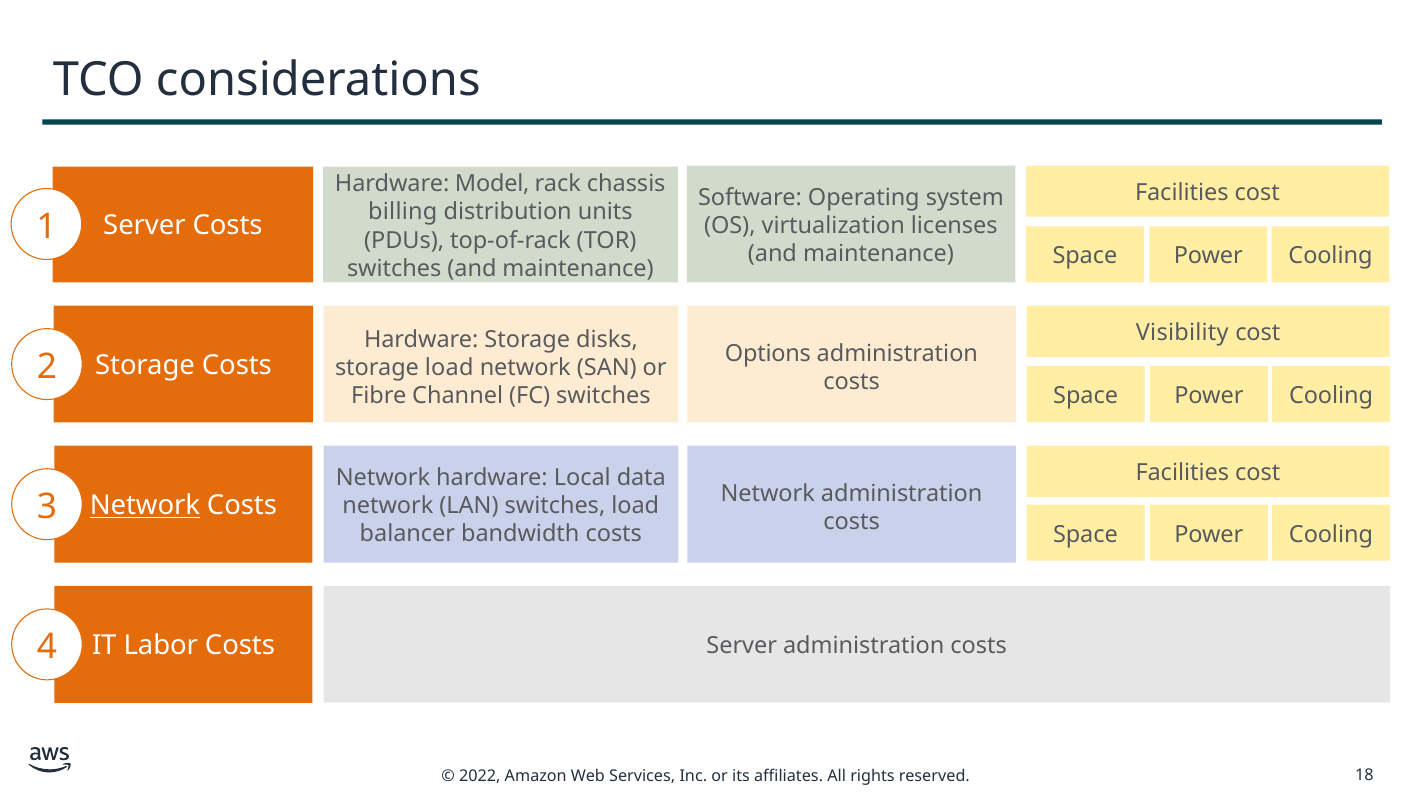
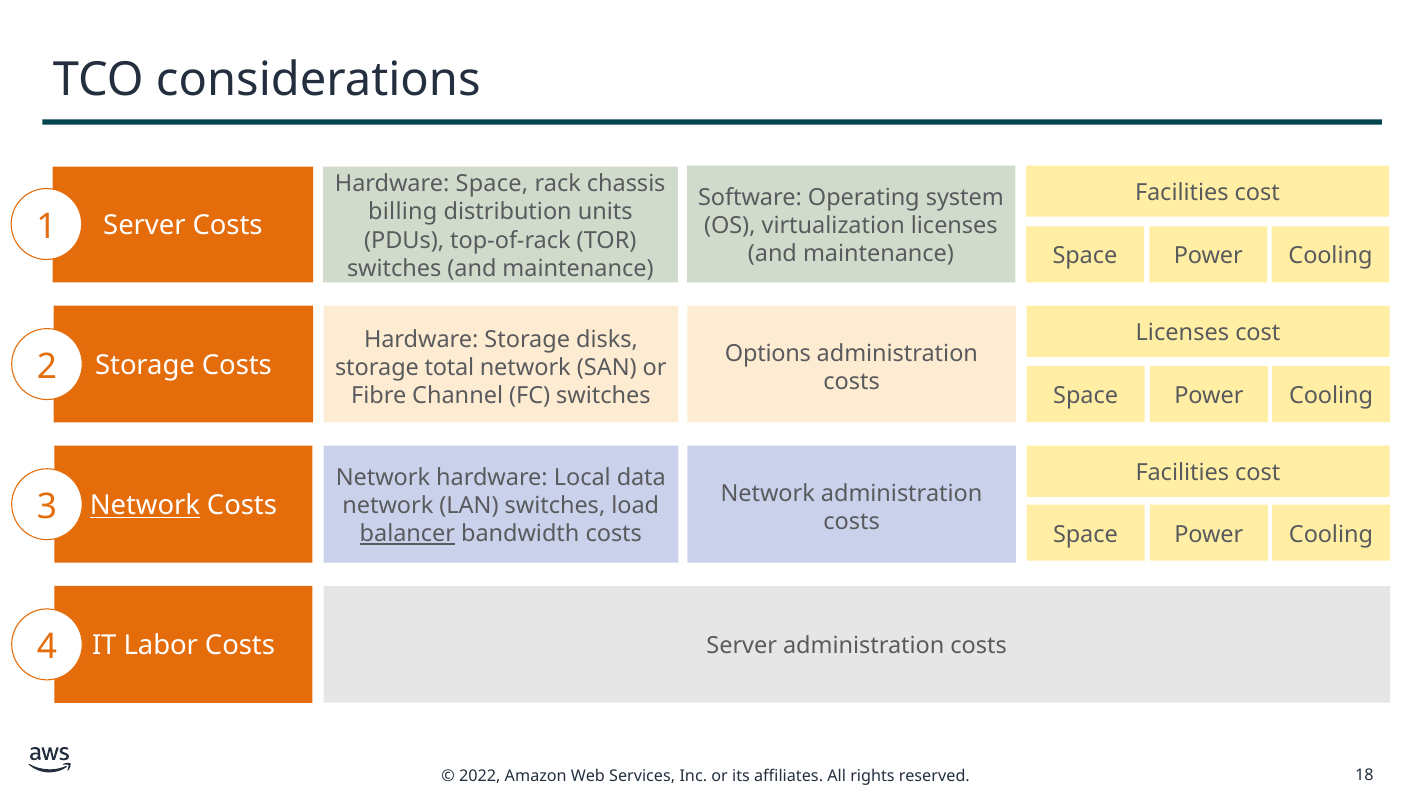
Hardware Model: Model -> Space (492, 184)
Visibility: Visibility -> Licenses (1182, 333)
storage load: load -> total (449, 368)
balancer underline: none -> present (407, 534)
